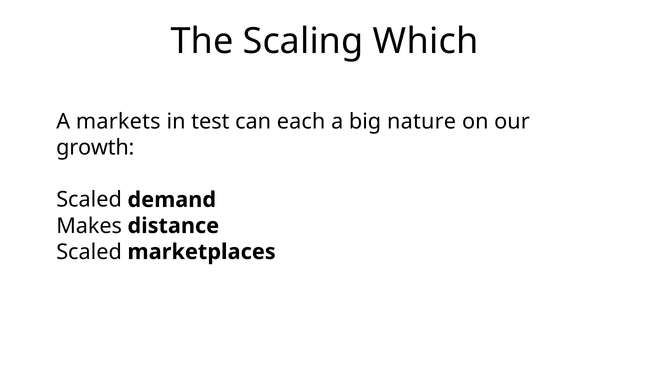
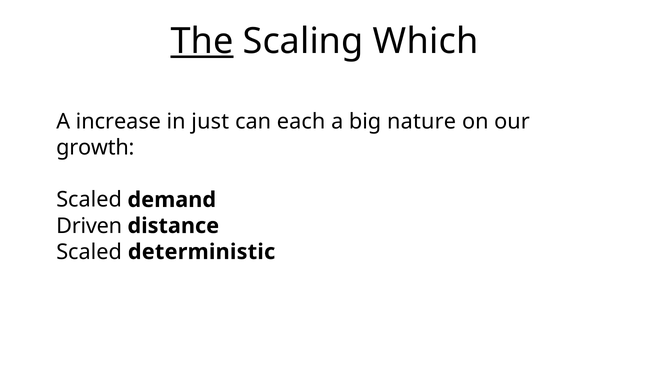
The underline: none -> present (202, 41)
markets: markets -> increase (118, 122)
test: test -> just (210, 122)
Makes: Makes -> Driven (89, 226)
marketplaces: marketplaces -> deterministic (202, 252)
